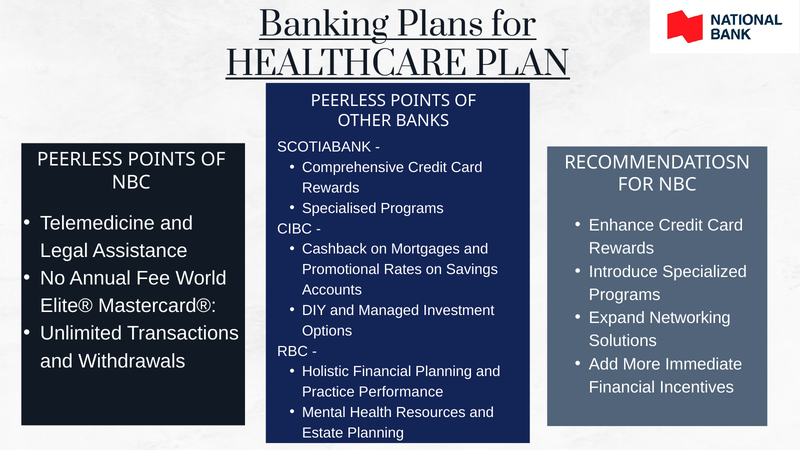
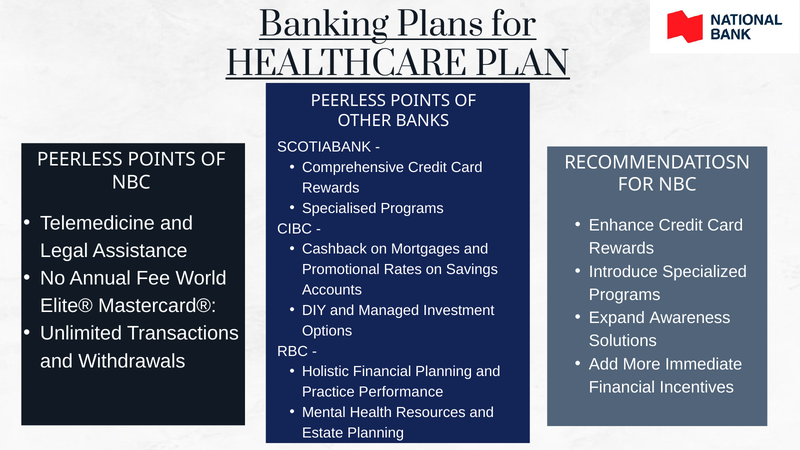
Networking: Networking -> Awareness (690, 318)
